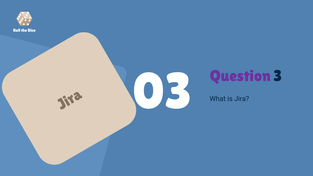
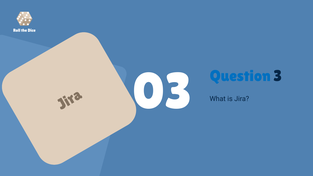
Question colour: purple -> blue (240, 76)
